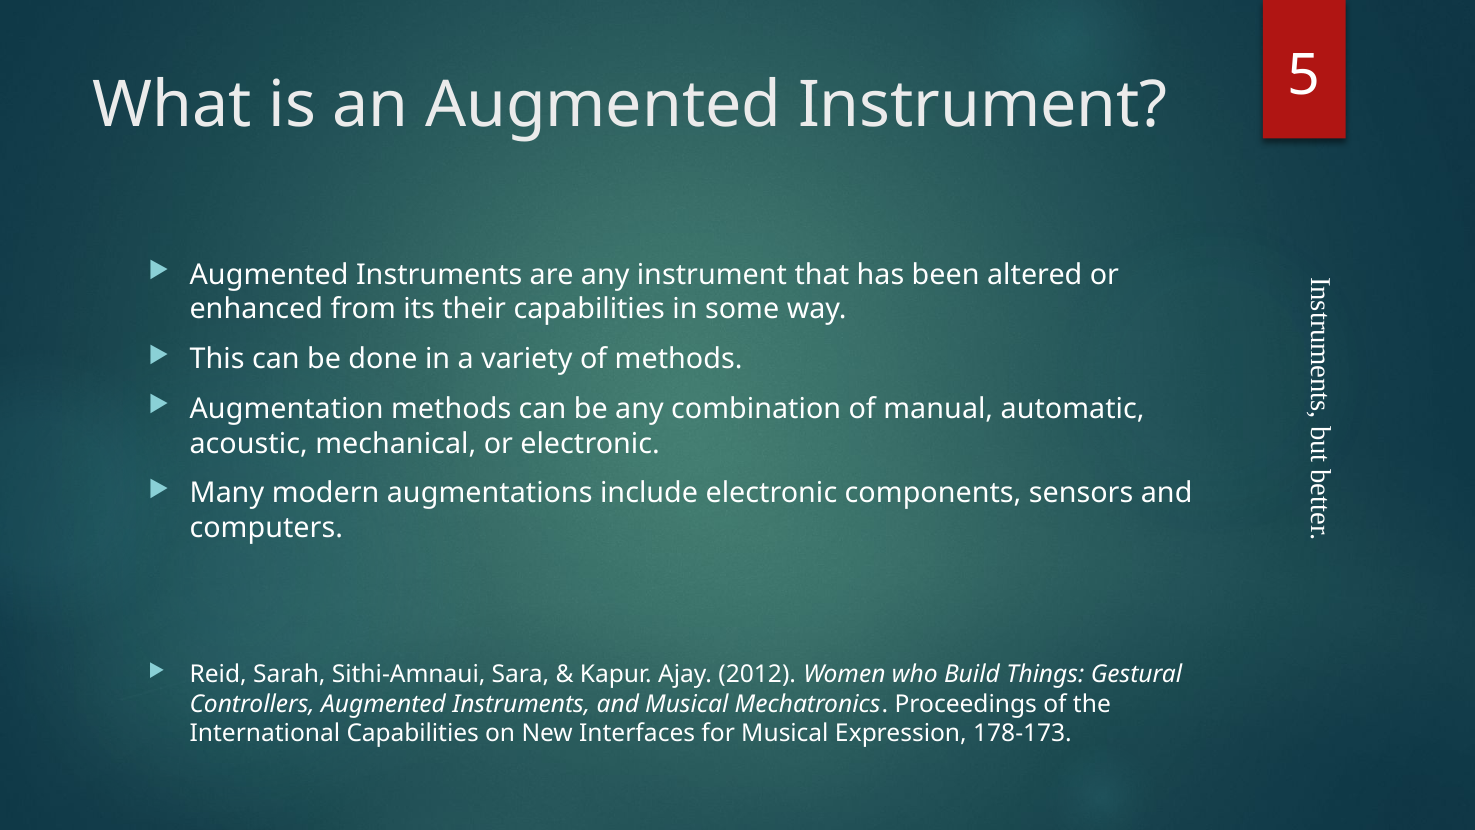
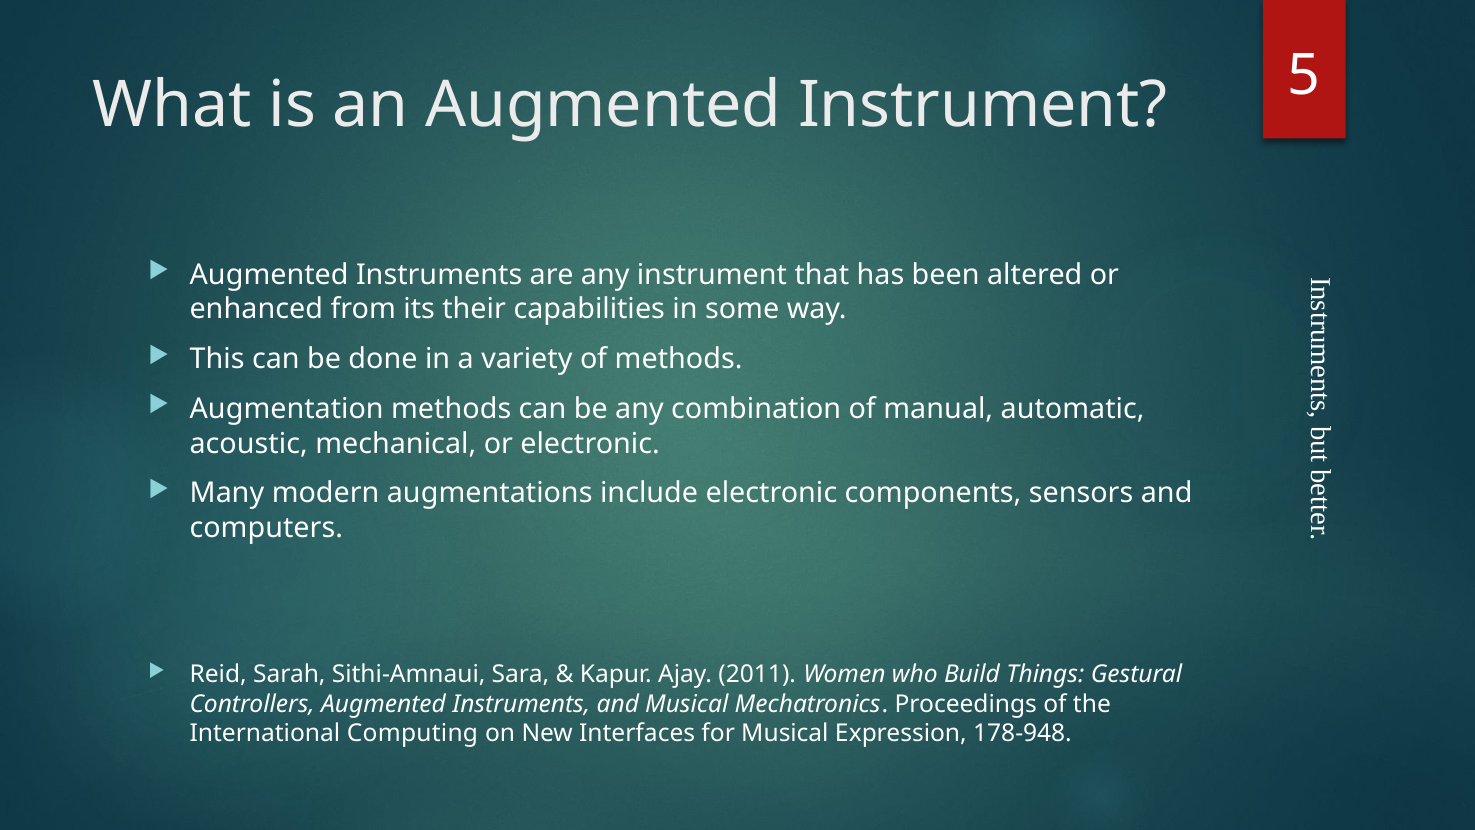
2012: 2012 -> 2011 (757, 674)
International Capabilities: Capabilities -> Computing (413, 733)
178-173: 178-173 -> 178-948 (1022, 733)
